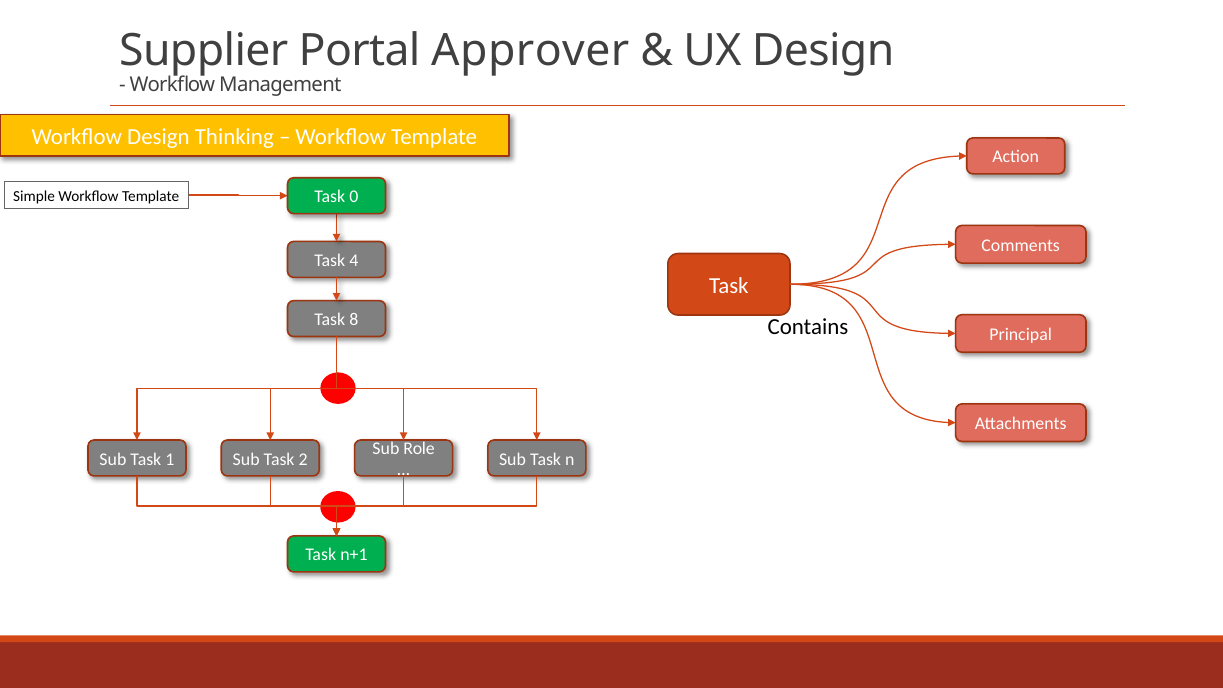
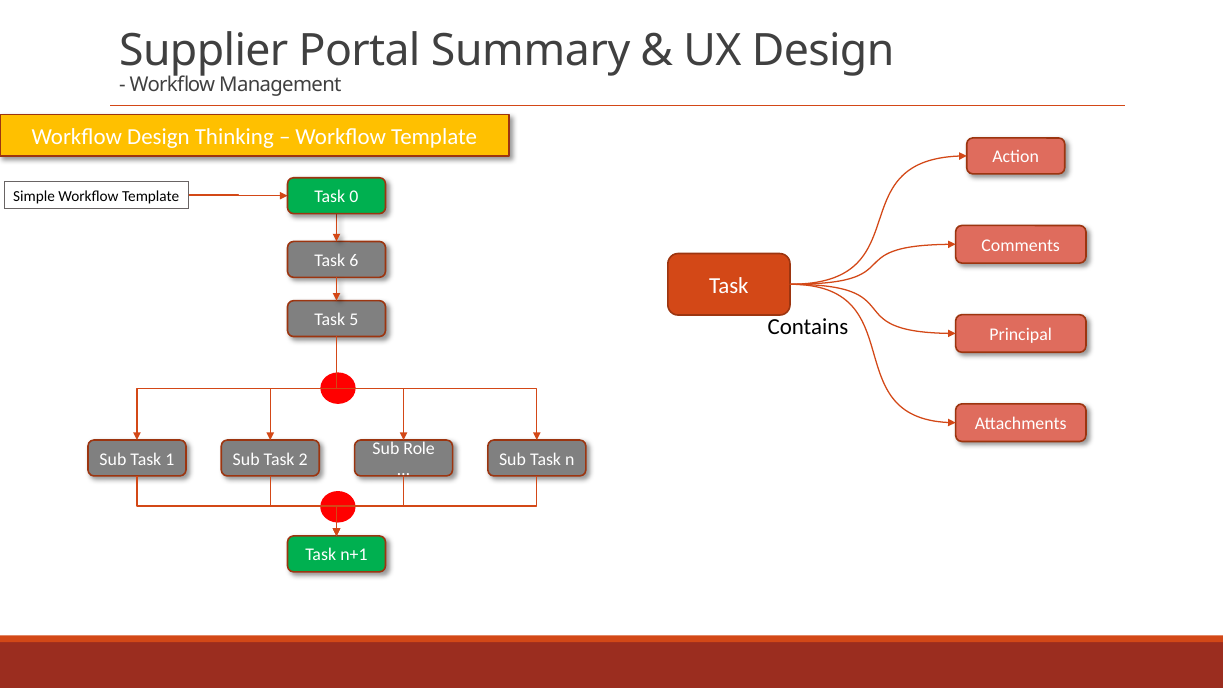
Approver: Approver -> Summary (531, 51)
4: 4 -> 6 (354, 261)
8: 8 -> 5 (354, 320)
